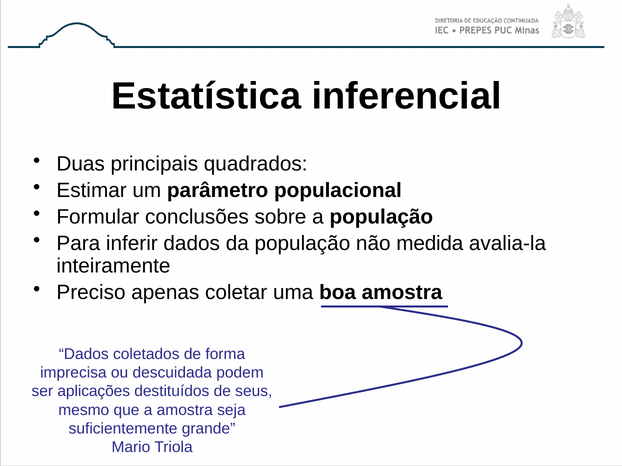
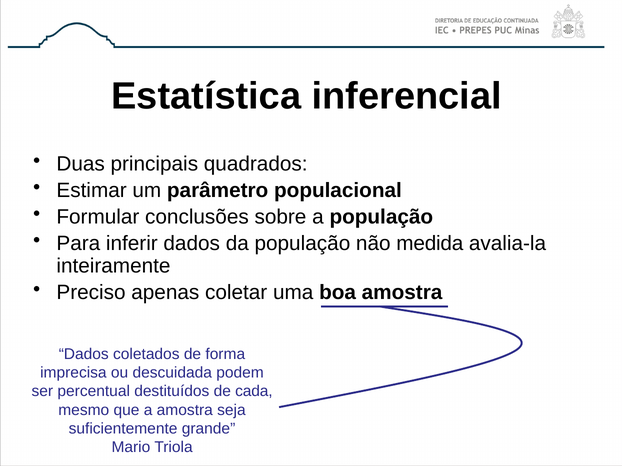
aplicações: aplicações -> percentual (94, 392)
seus: seus -> cada (254, 392)
